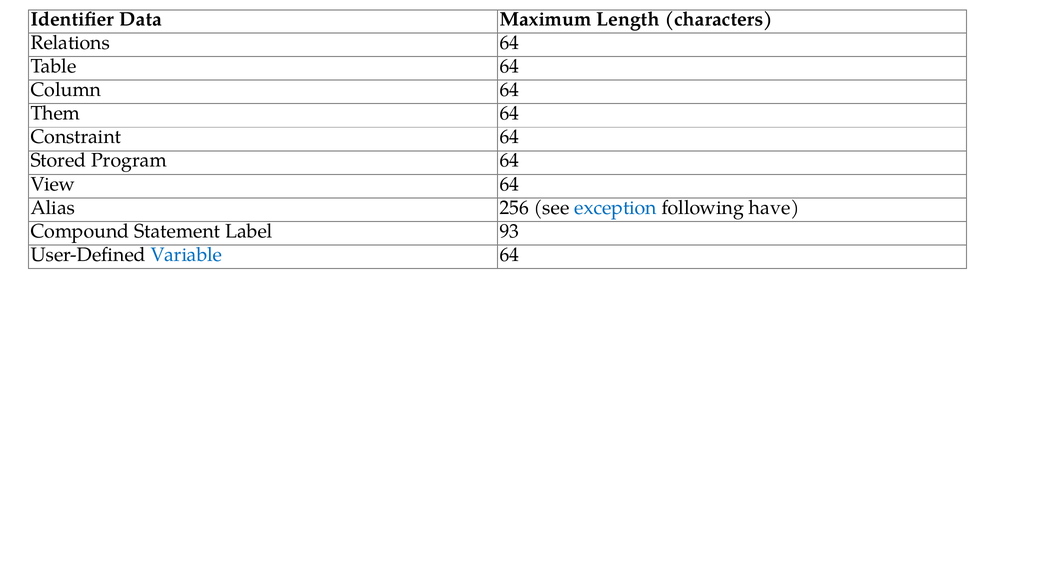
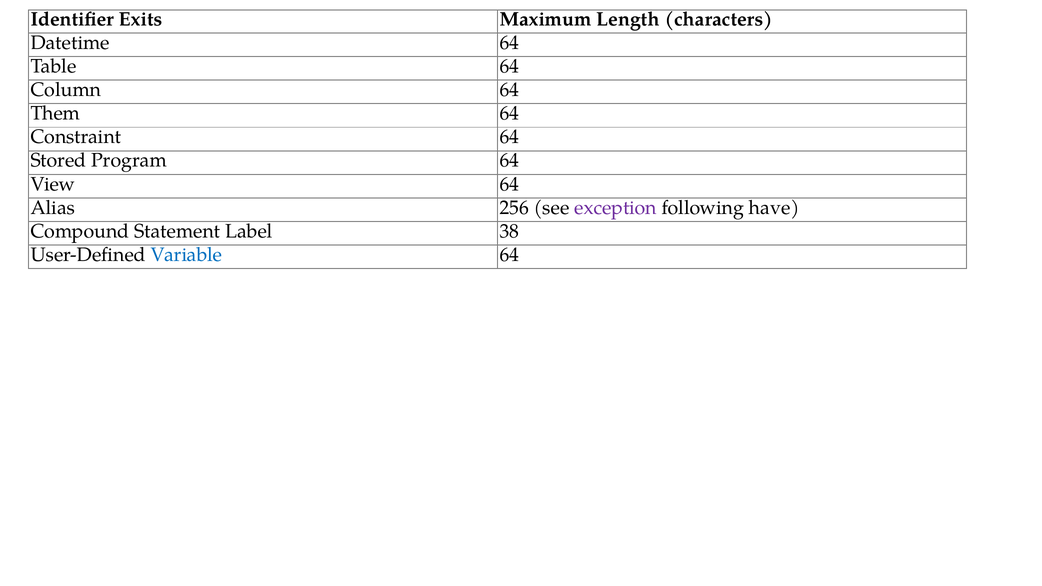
Data: Data -> Exits (141, 20)
Relations: Relations -> Datetime (70, 43)
exception colour: blue -> purple (616, 208)
93: 93 -> 38 (509, 231)
